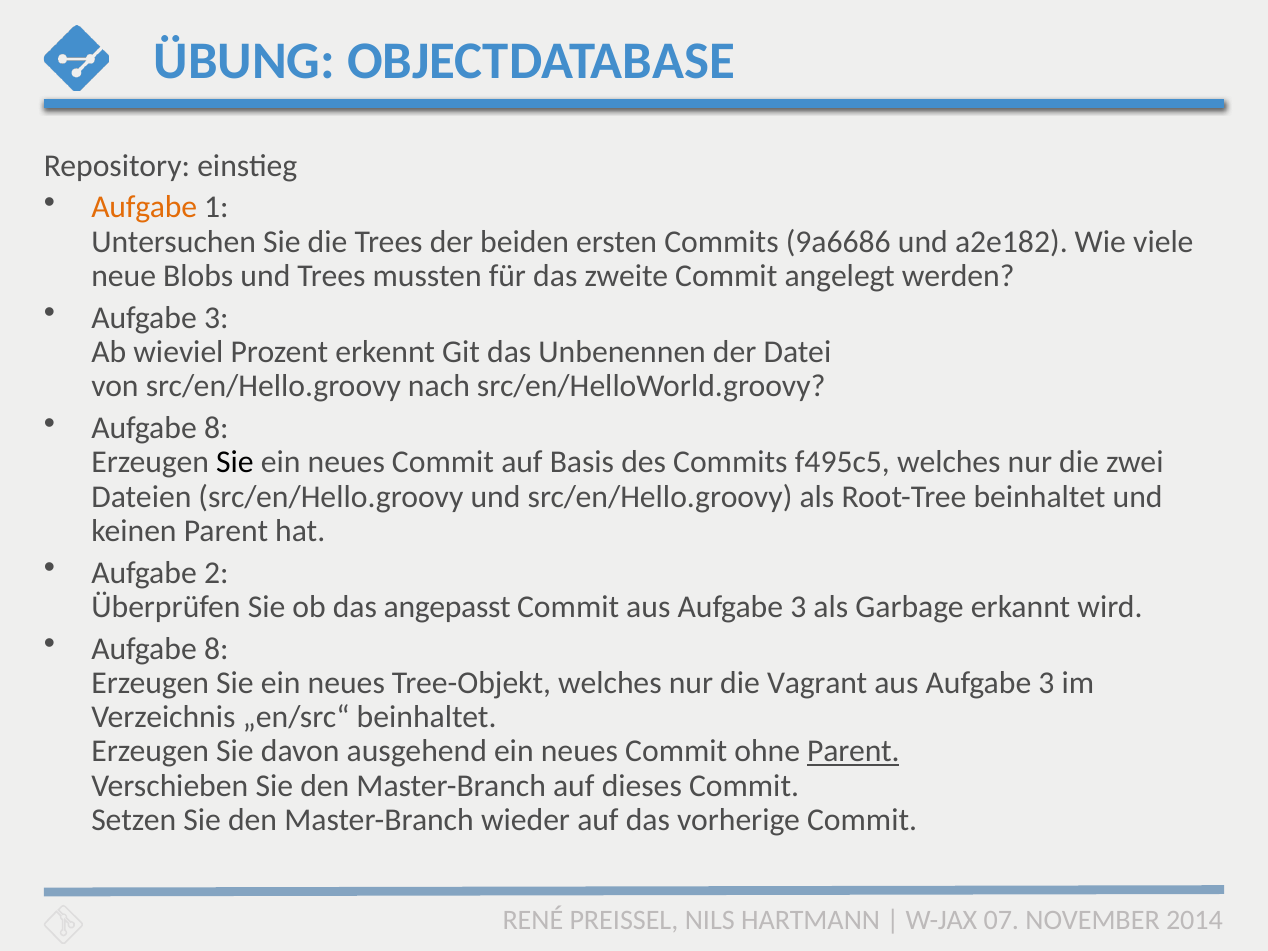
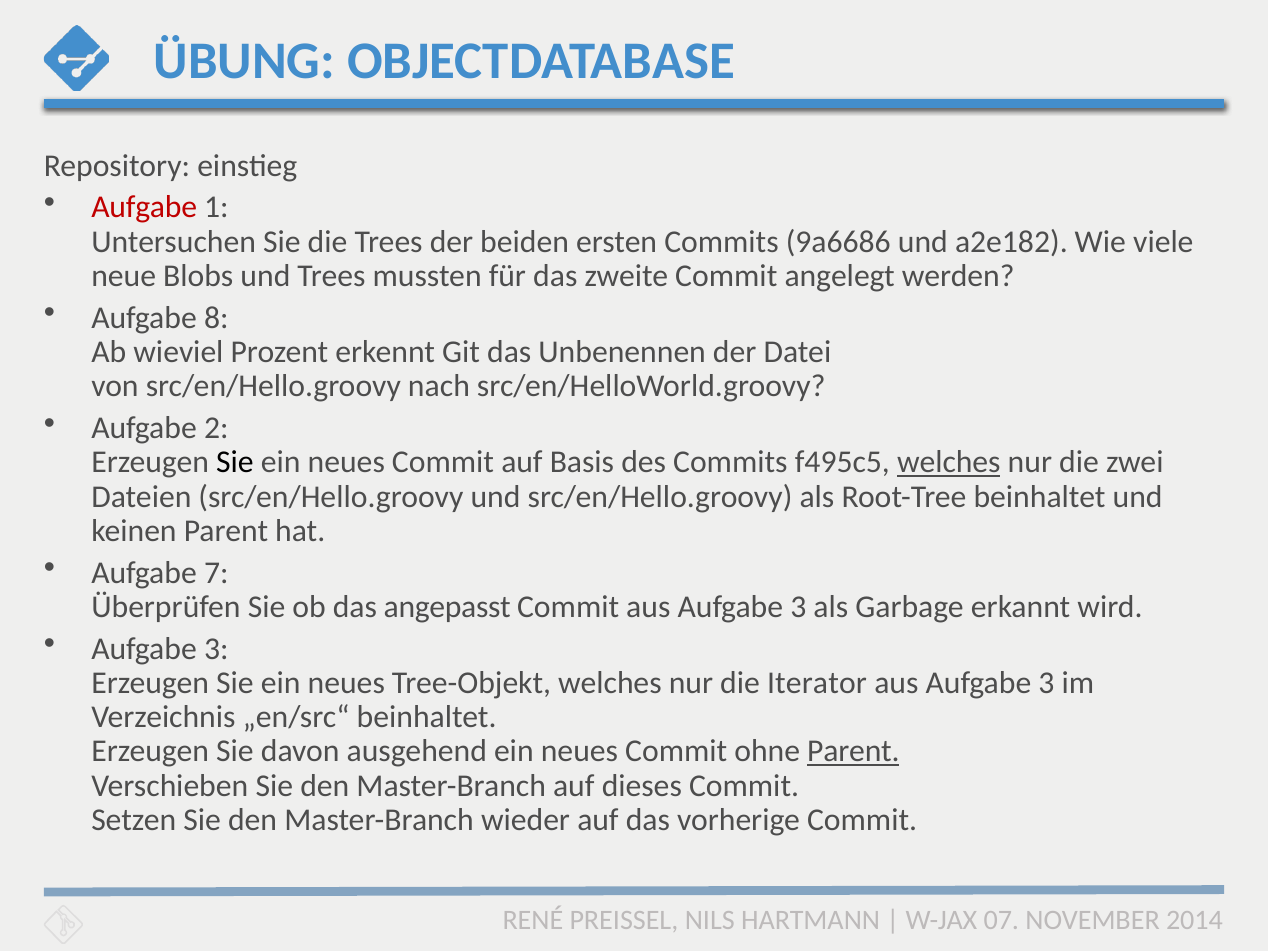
Aufgabe colour: orange -> red (144, 207)
3: 3 -> 8 (216, 318)
8: 8 -> 2 (216, 428)
welches underline: none -> present (949, 462)
2: 2 -> 7 (216, 573)
8: 8 -> 3 (216, 649)
Vagrant: Vagrant -> Iterator (817, 683)
